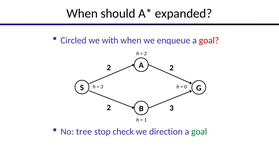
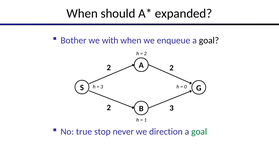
Circled: Circled -> Bother (73, 40)
goal colour: red -> black (209, 40)
tree: tree -> true (84, 132)
check: check -> never (123, 132)
